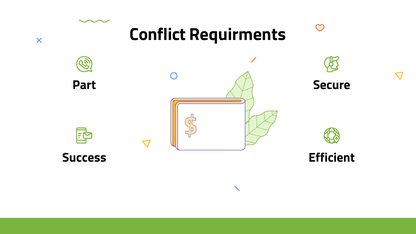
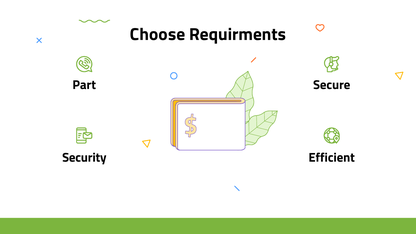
Conflict: Conflict -> Choose (158, 34)
Success: Success -> Security (84, 158)
